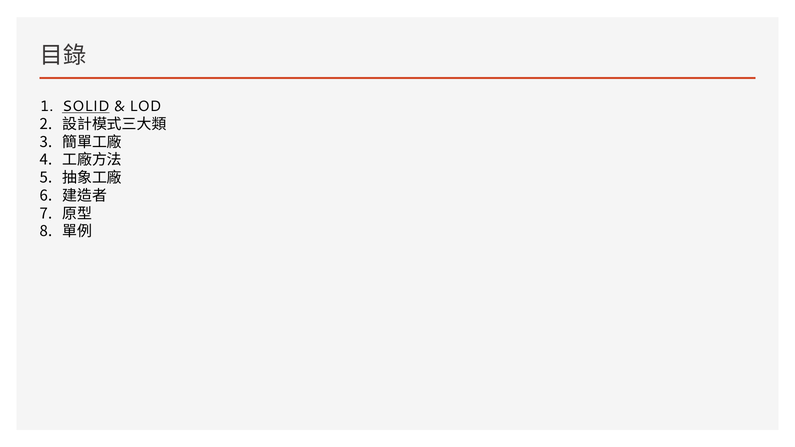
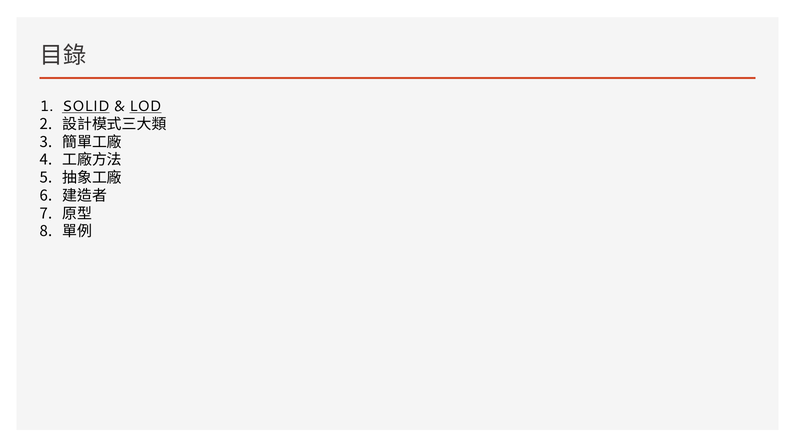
LOD underline: none -> present (145, 106)
